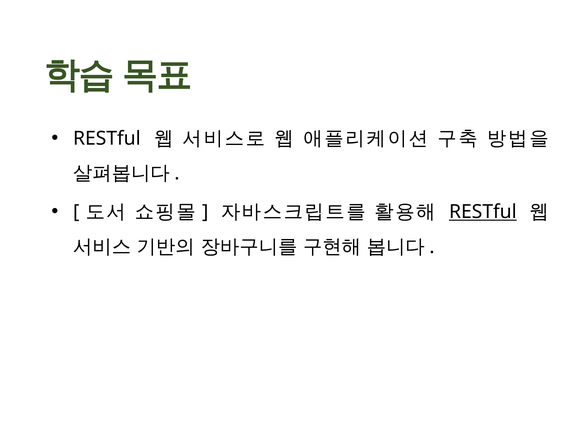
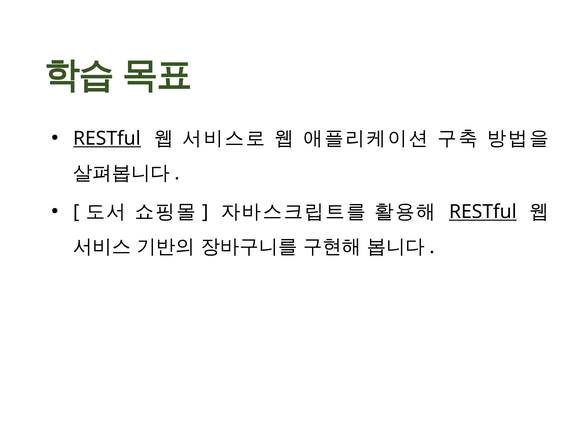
RESTful underline: none -> present (107, 138)
